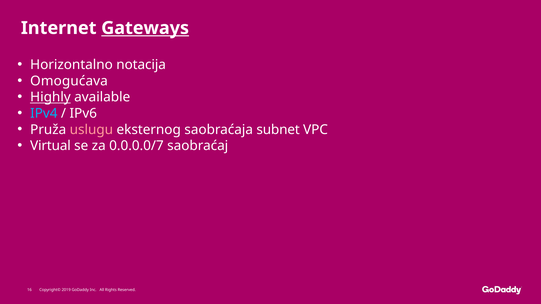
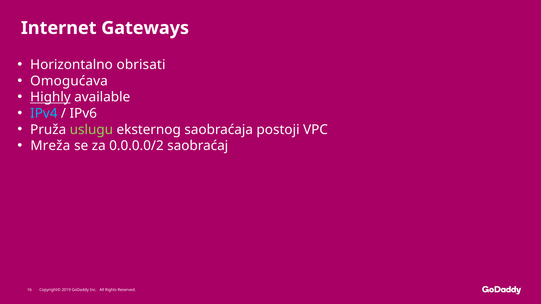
Gateways underline: present -> none (145, 28)
notacija: notacija -> obrisati (141, 65)
uslugu colour: pink -> light green (91, 130)
subnet: subnet -> postoji (278, 130)
Virtual: Virtual -> Mreža (50, 146)
0.0.0.0/7: 0.0.0.0/7 -> 0.0.0.0/2 (136, 146)
